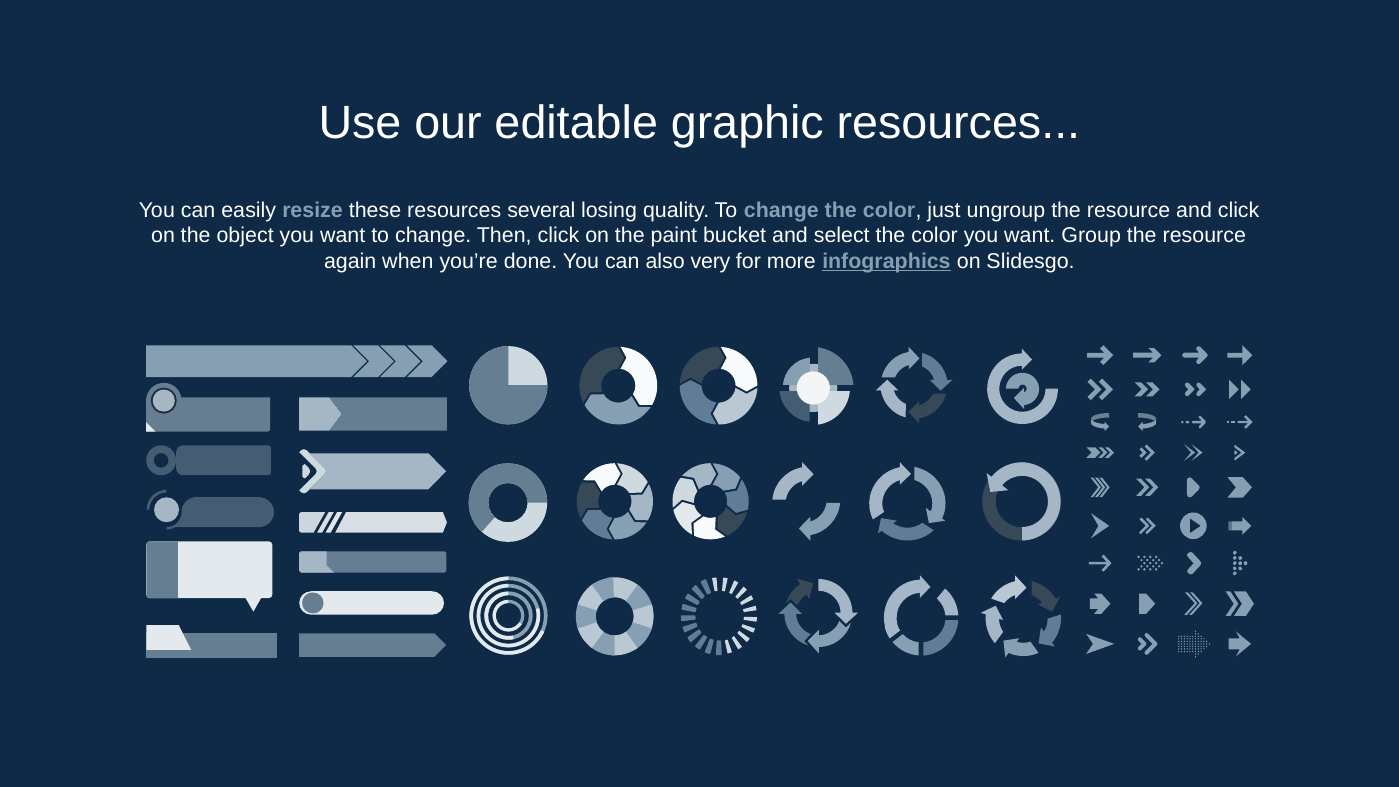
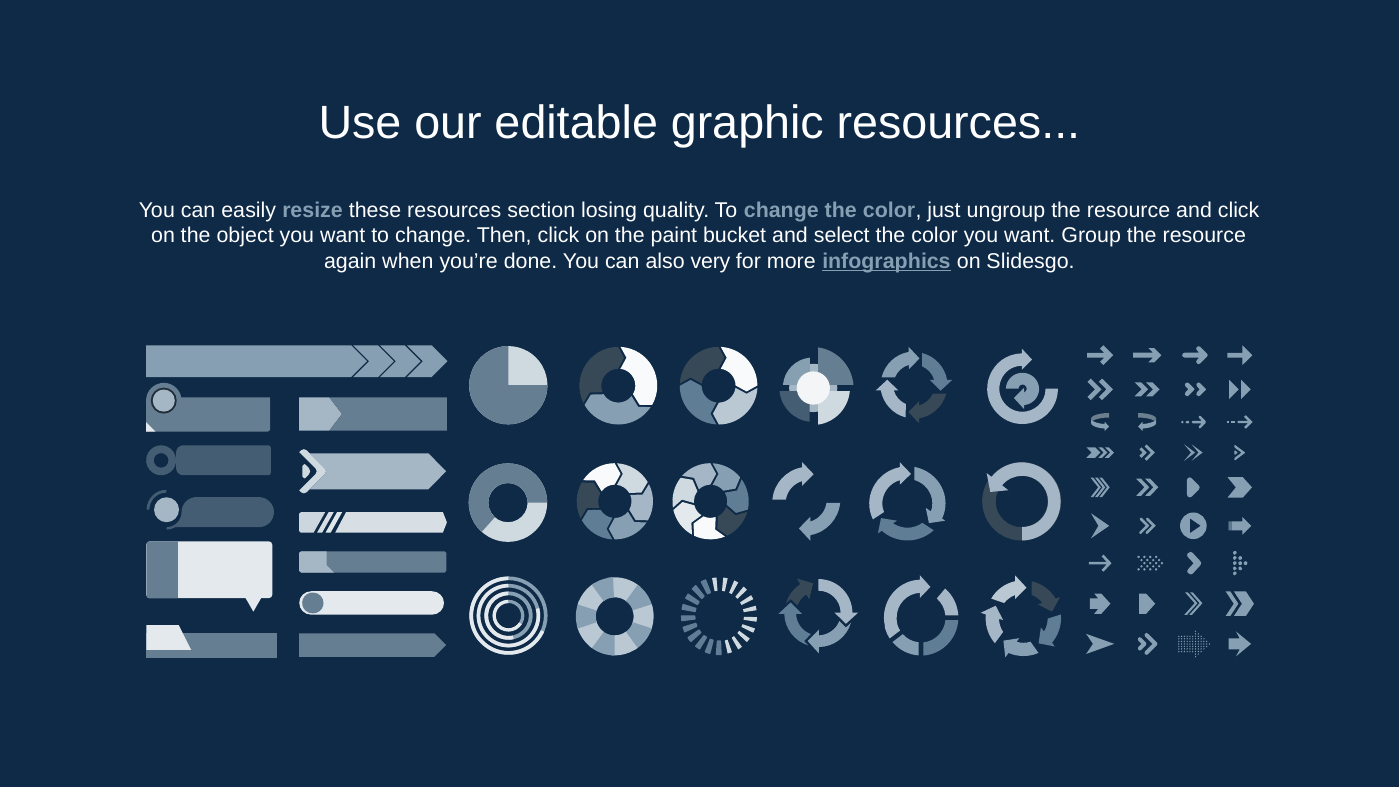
several: several -> section (541, 210)
